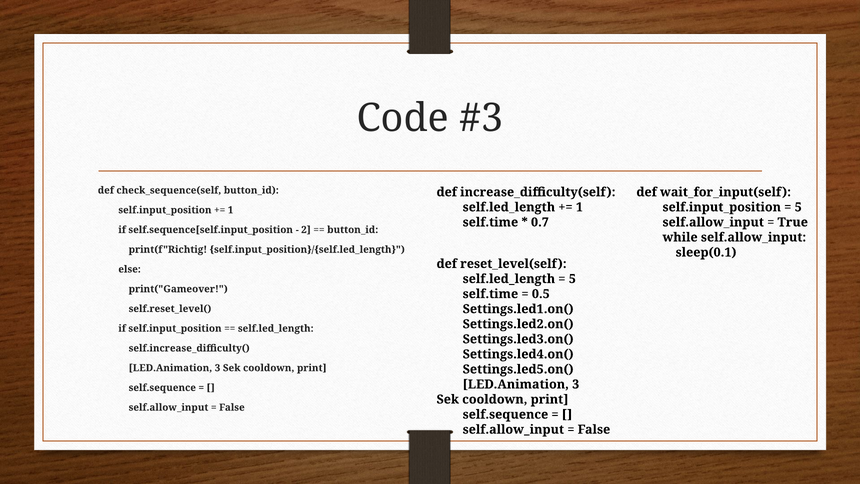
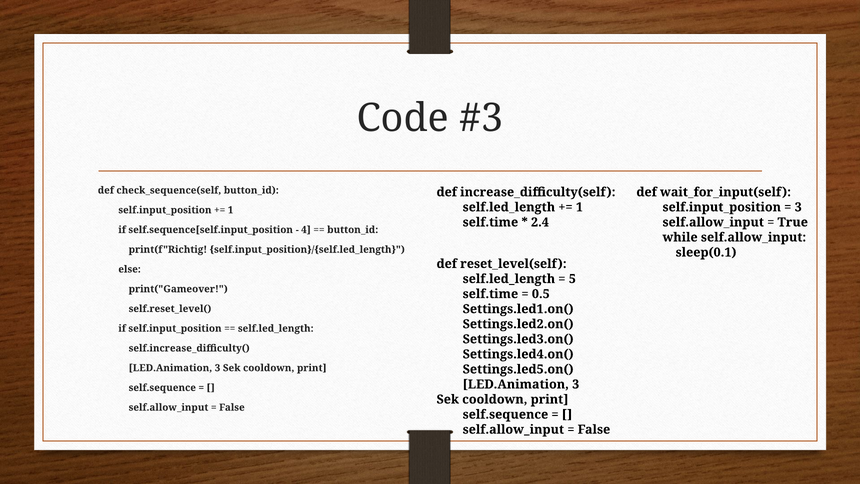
5: 5 -> 3 (798, 207)
0.7: 0.7 -> 2.4 (540, 222)
2: 2 -> 4 (306, 230)
